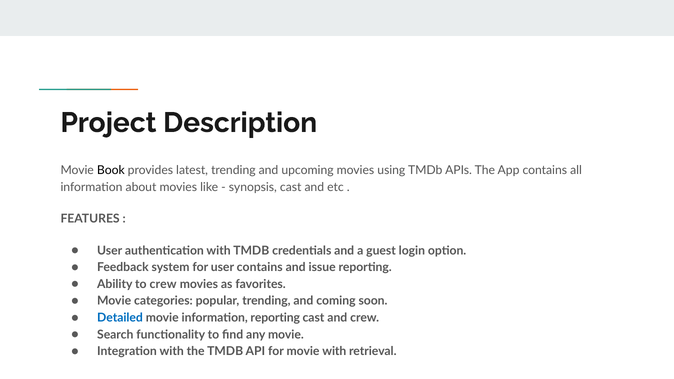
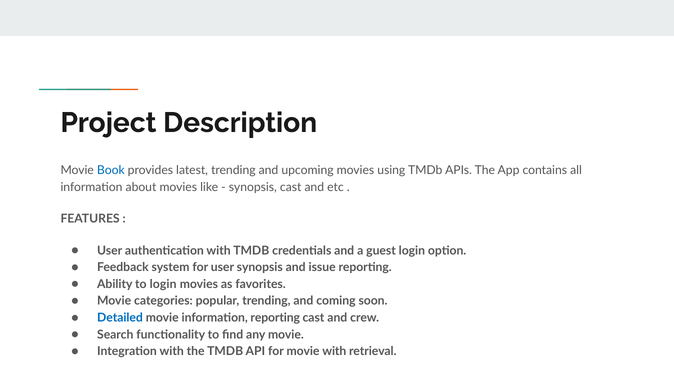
Book colour: black -> blue (111, 170)
user contains: contains -> synopsis (260, 267)
to crew: crew -> login (163, 284)
